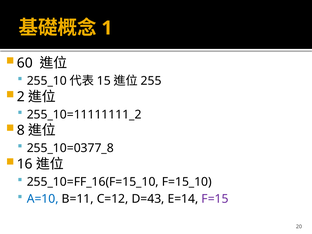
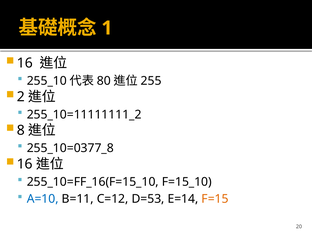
60: 60 -> 16 (25, 63)
15: 15 -> 80 (104, 81)
D=43: D=43 -> D=53 (148, 199)
F=15 colour: purple -> orange (215, 199)
